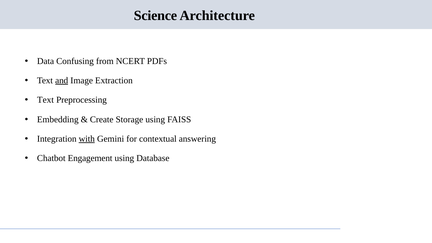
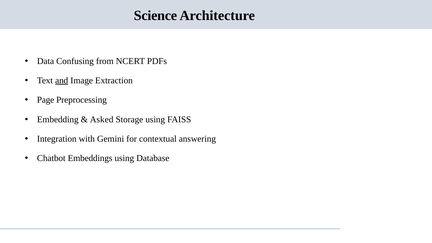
Text: Text -> Page (46, 100)
Create: Create -> Asked (102, 119)
with underline: present -> none (87, 139)
Engagement: Engagement -> Embeddings (90, 158)
